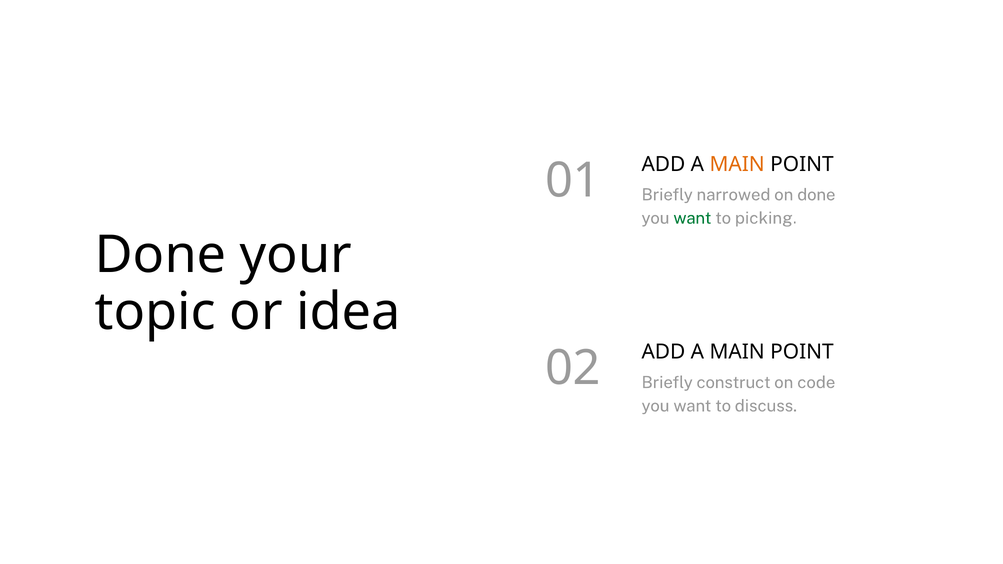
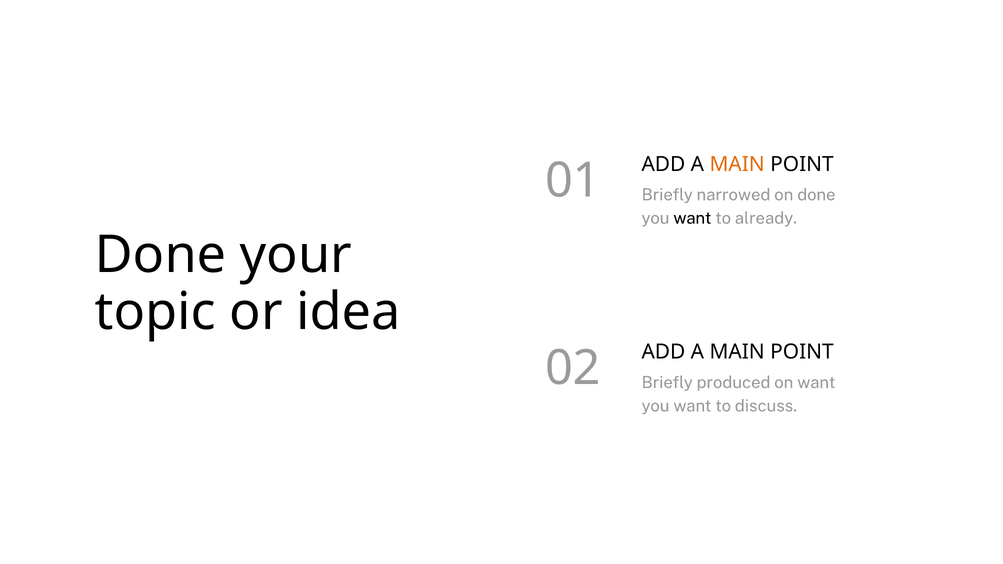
want colour: green -> black (692, 218)
picking: picking -> already (766, 218)
construct: construct -> produced (734, 383)
on code: code -> want (816, 383)
